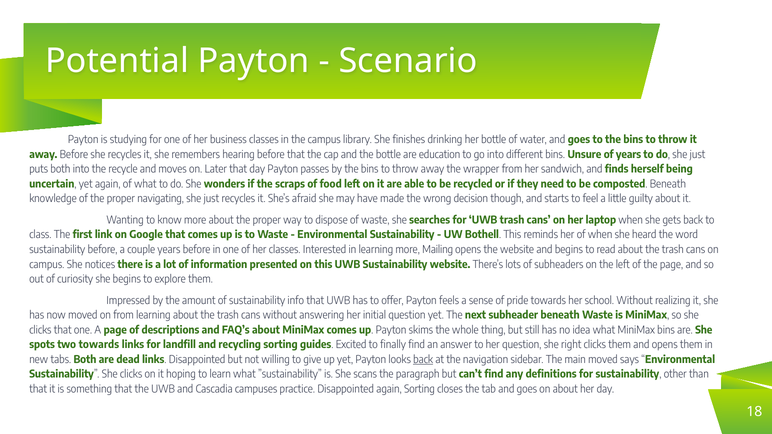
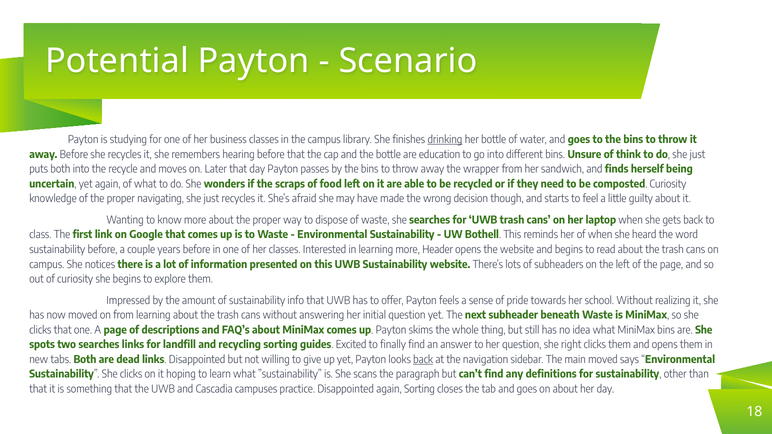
drinking underline: none -> present (445, 140)
of years: years -> think (628, 155)
composted Beneath: Beneath -> Curiosity (668, 184)
Mailing: Mailing -> Header (438, 250)
two towards: towards -> searches (99, 345)
